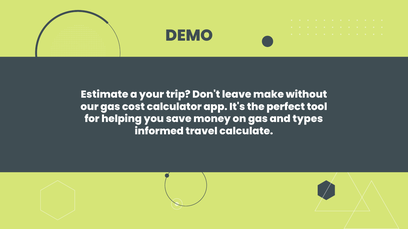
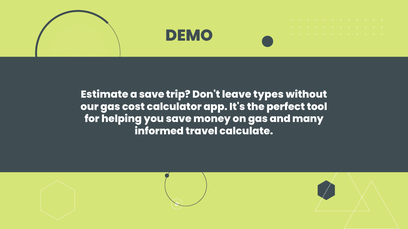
a your: your -> save (152, 95)
make: make -> types (269, 95)
types: types -> many (308, 119)
